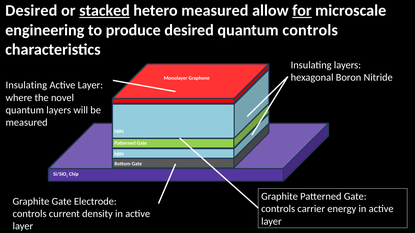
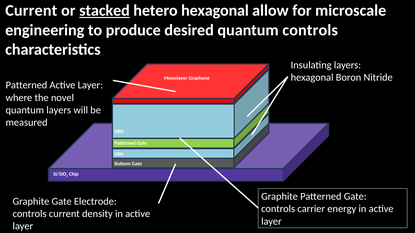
Desired: Desired -> Current (31, 11)
hetero measured: measured -> hexagonal (215, 11)
for underline: present -> none (302, 11)
Insulating: Insulating -> Patterned (26, 85)
